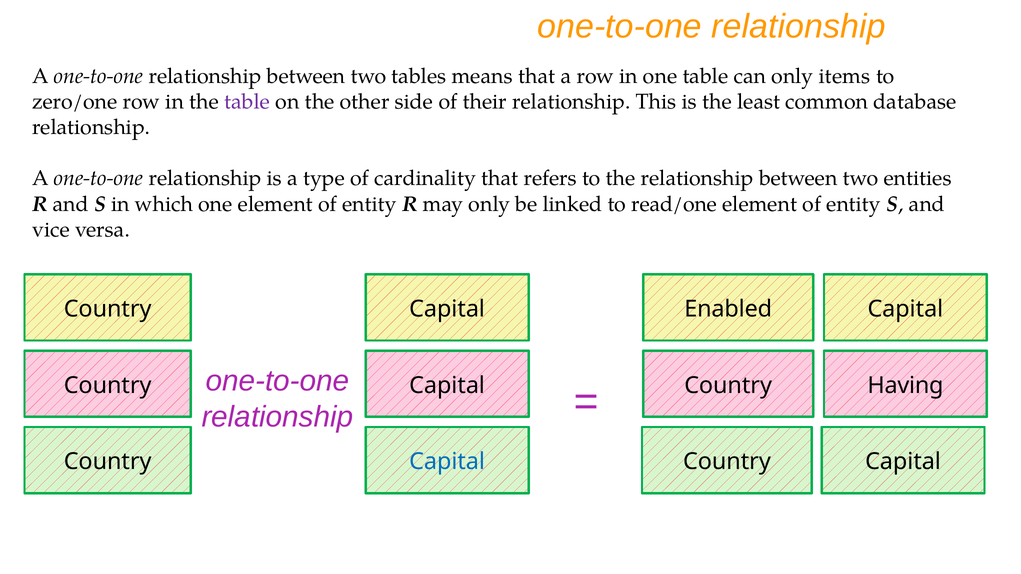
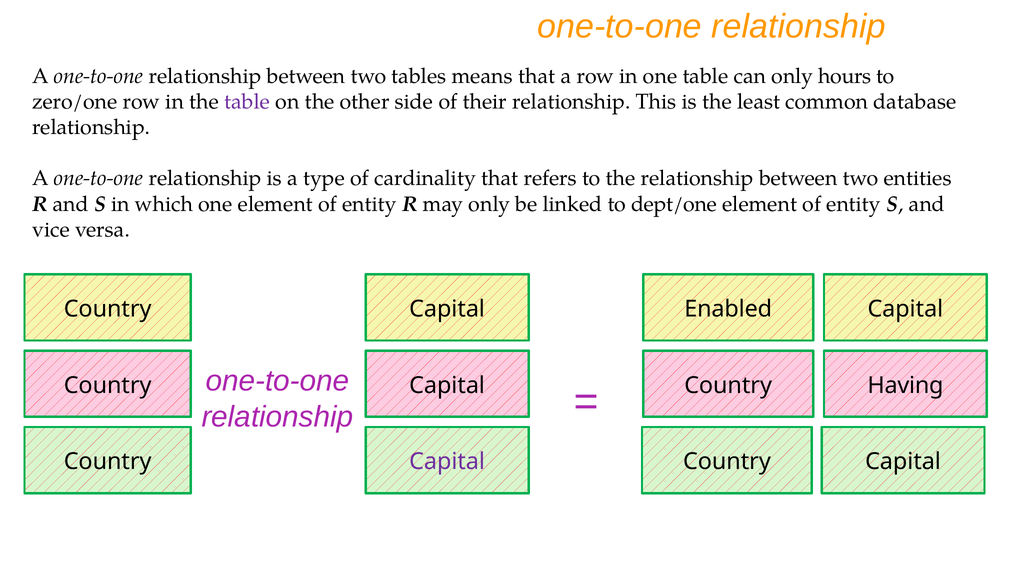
items: items -> hours (845, 76)
read/one: read/one -> dept/one (674, 204)
Capital colour: blue -> purple (447, 462)
